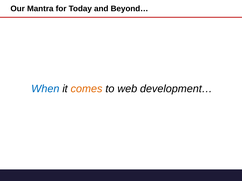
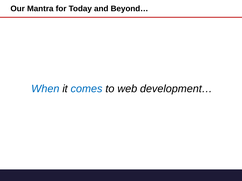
comes colour: orange -> blue (87, 89)
